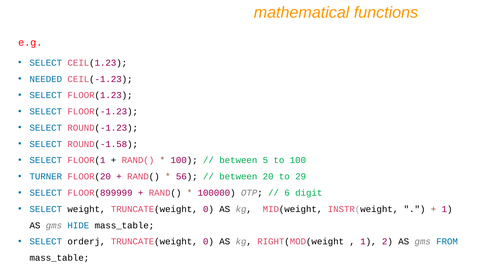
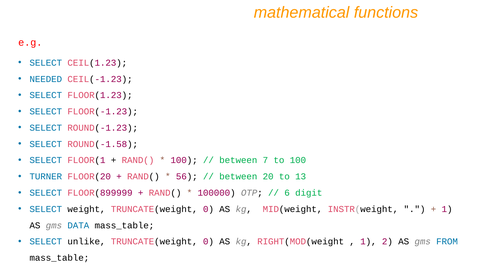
5: 5 -> 7 (265, 160)
29: 29 -> 13 (301, 177)
HIDE: HIDE -> DATA (78, 225)
orderj: orderj -> unlike (86, 242)
